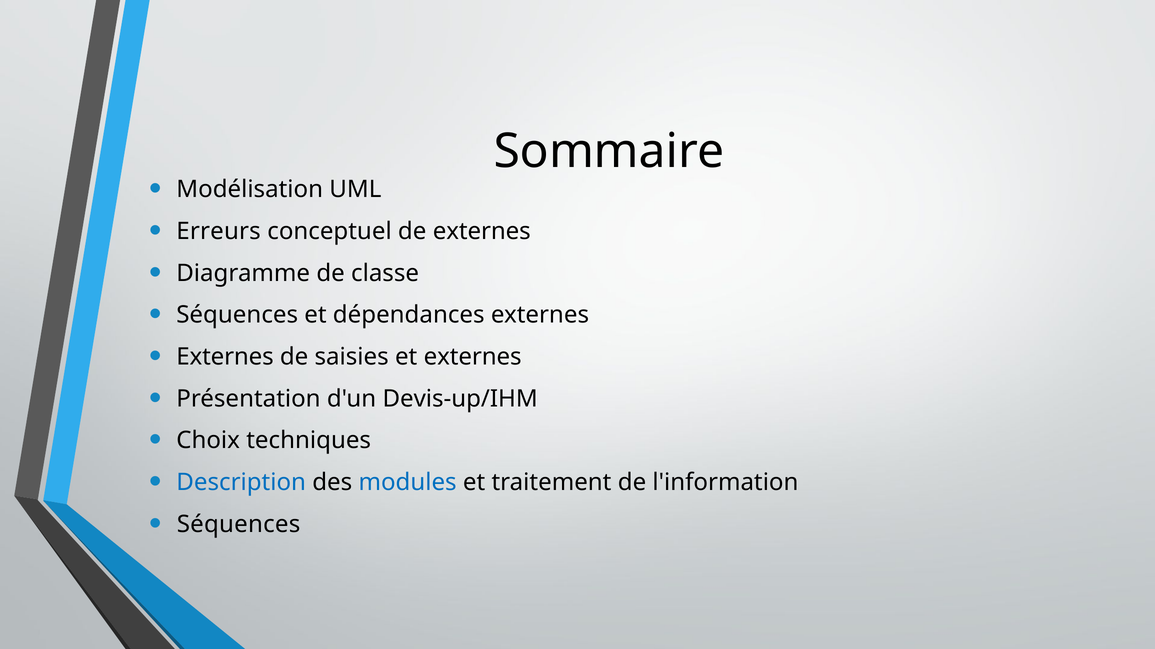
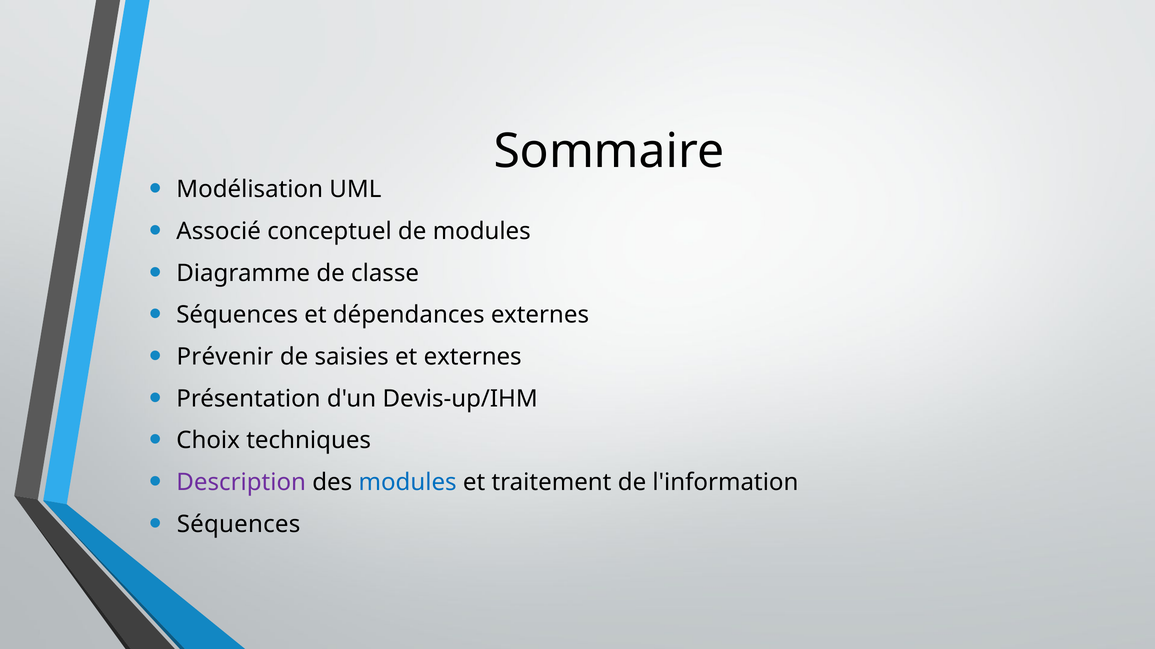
Erreurs: Erreurs -> Associé (219, 232)
de externes: externes -> modules (482, 232)
Externes: Externes -> Prévenir (225, 357)
Description colour: blue -> purple (241, 483)
